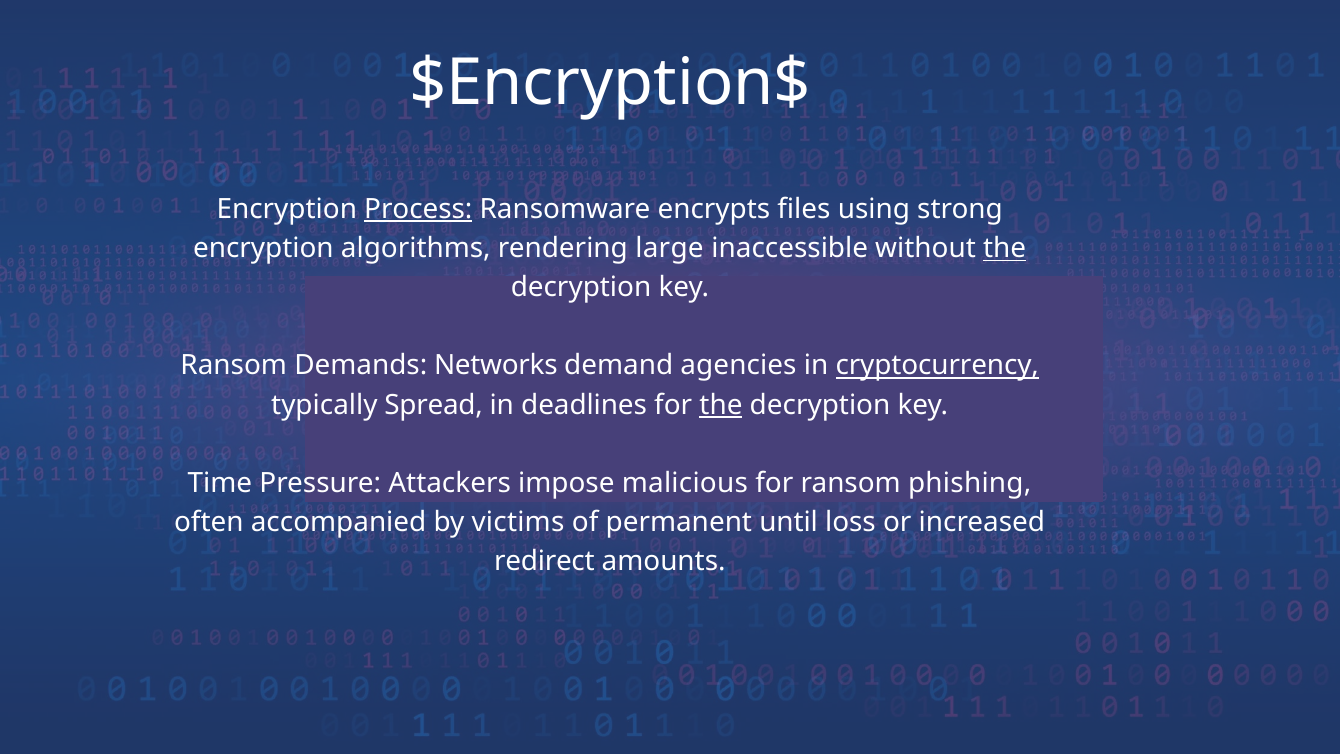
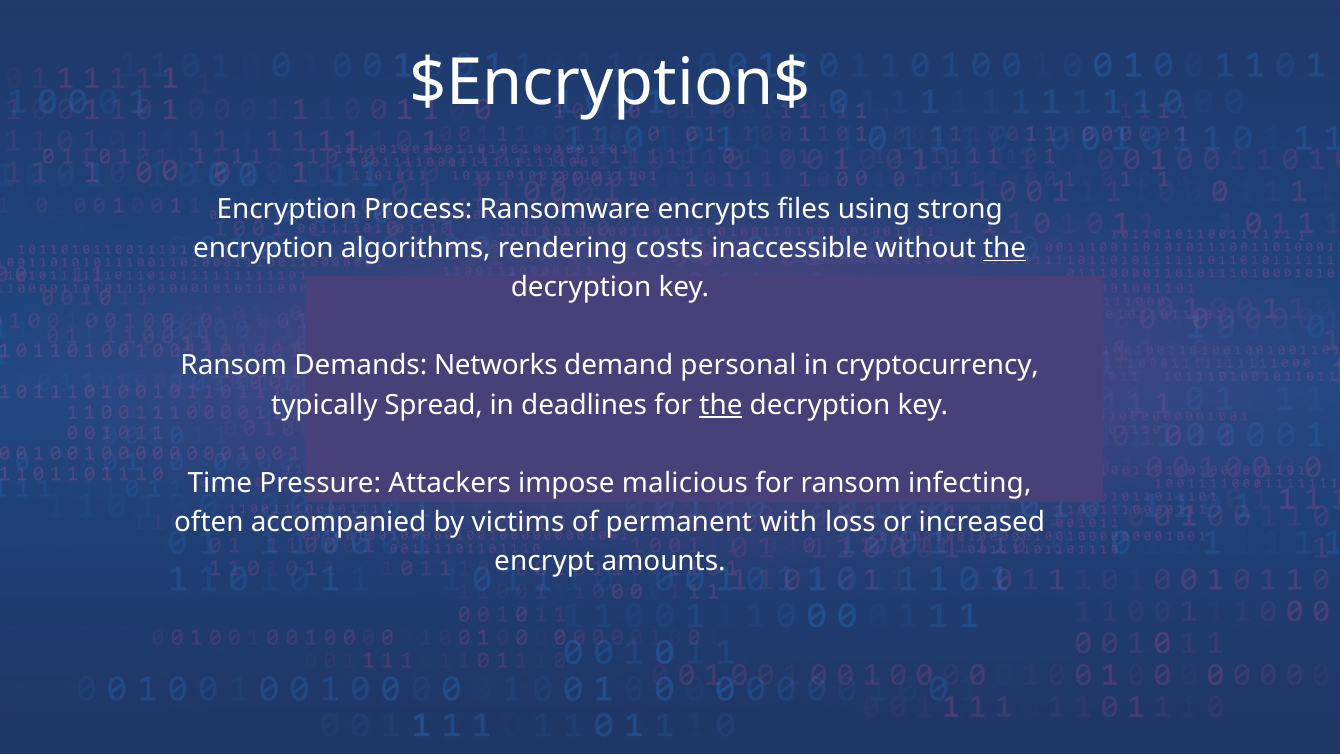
Process underline: present -> none (418, 209)
large: large -> costs (669, 248)
agencies: agencies -> personal (738, 366)
cryptocurrency underline: present -> none (937, 366)
phishing: phishing -> infecting (970, 483)
until: until -> with (788, 522)
redirect: redirect -> encrypt (544, 561)
